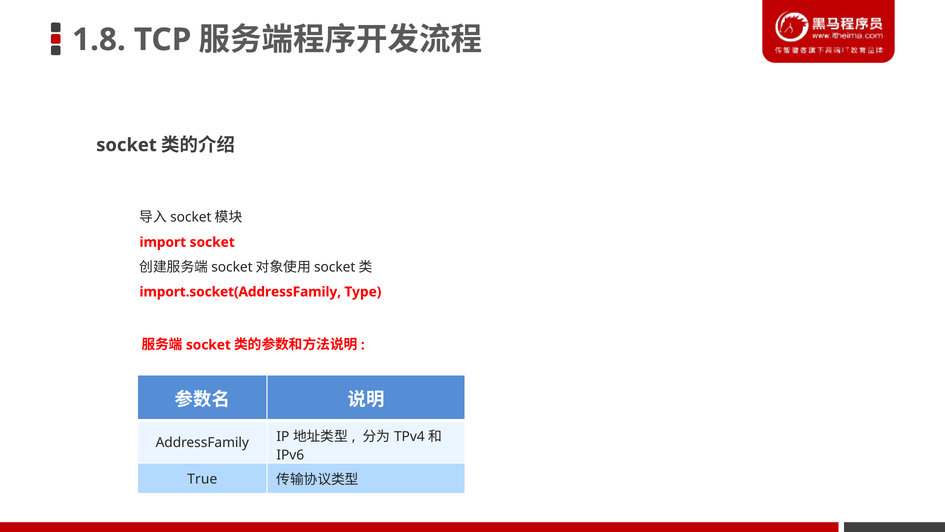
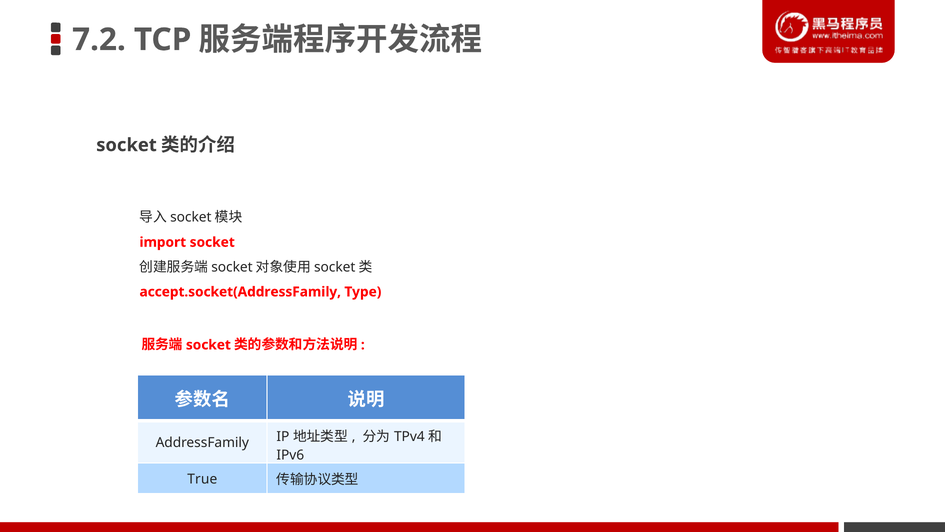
1.8: 1.8 -> 7.2 (99, 40)
import.socket(AddressFamily: import.socket(AddressFamily -> accept.socket(AddressFamily (240, 292)
